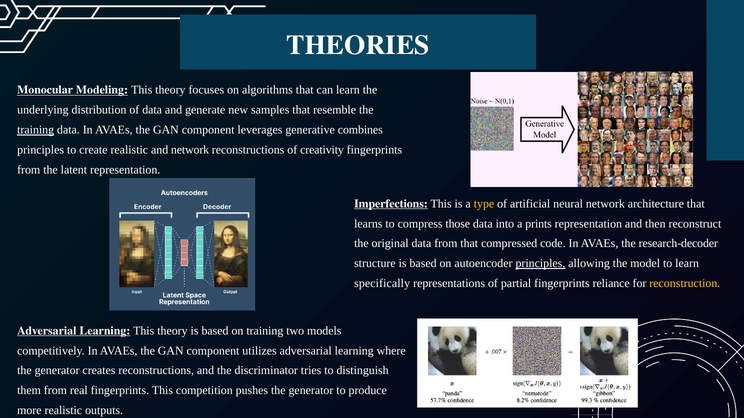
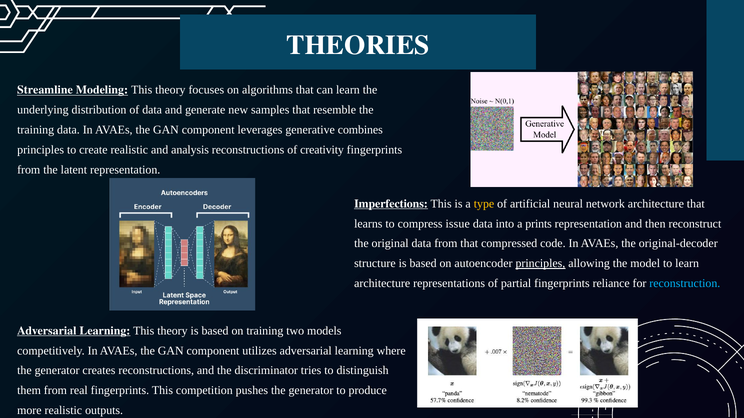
Monocular: Monocular -> Streamline (45, 90)
training underline: present -> none (36, 130)
and network: network -> analysis (190, 150)
those: those -> issue (458, 224)
research-decoder: research-decoder -> original-decoder (678, 244)
specifically: specifically -> architecture (382, 284)
reconstruction colour: yellow -> light blue (685, 284)
